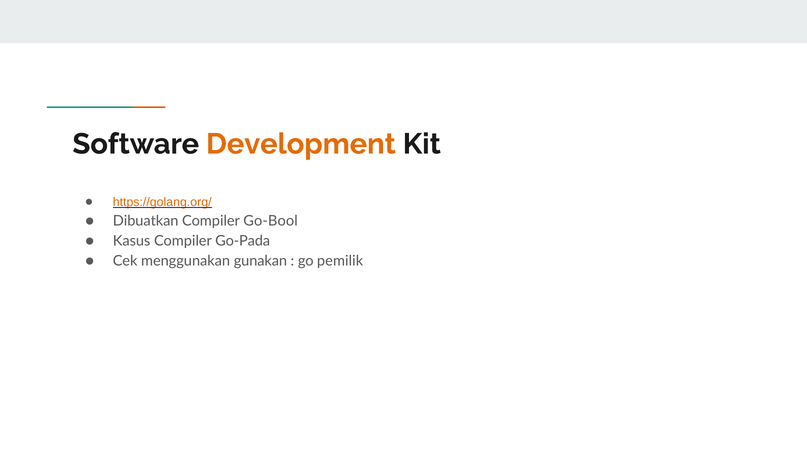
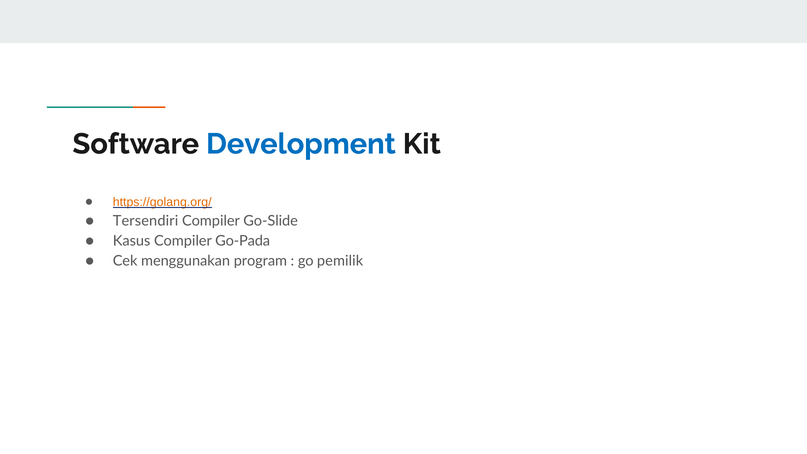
Development colour: orange -> blue (301, 144)
Dibuatkan: Dibuatkan -> Tersendiri (146, 221)
Go-Bool: Go-Bool -> Go-Slide (271, 221)
gunakan: gunakan -> program (260, 261)
